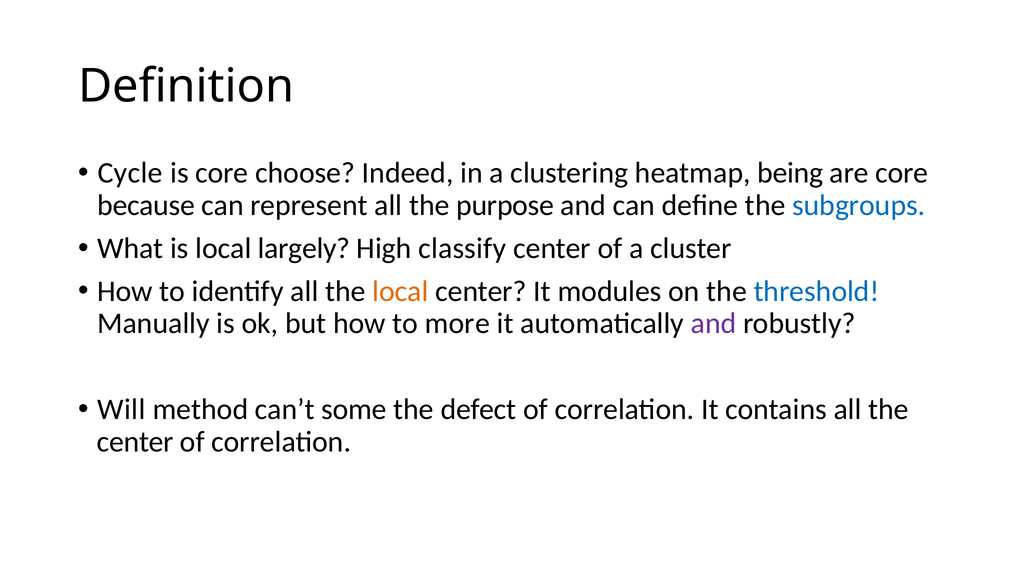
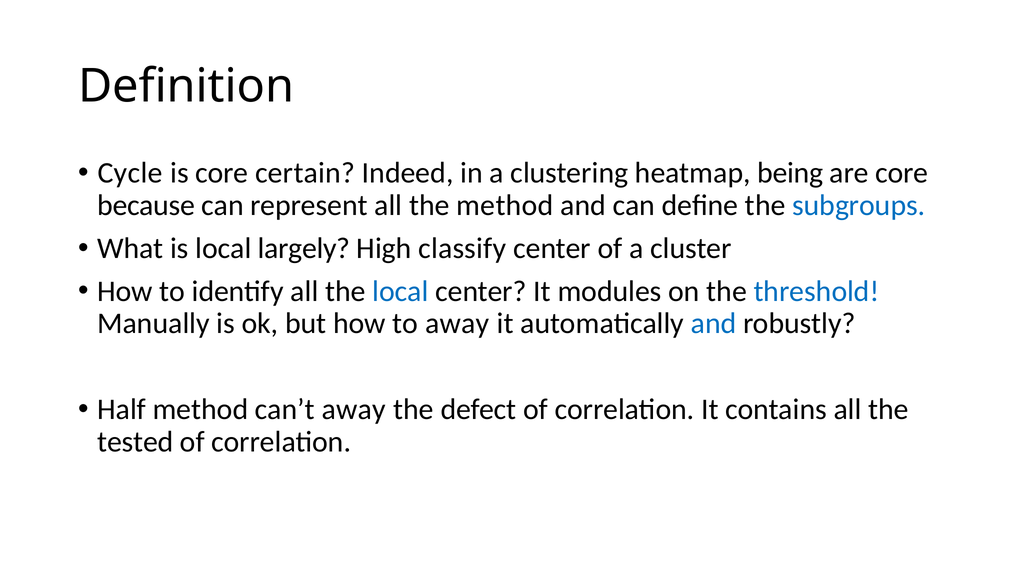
choose: choose -> certain (305, 173)
the purpose: purpose -> method (505, 205)
local colour: orange -> blue (400, 291)
to more: more -> away (457, 324)
and colour: purple -> blue (714, 324)
Will: Will -> Half (122, 409)
can’t some: some -> away (354, 409)
center: center -> tested (135, 442)
